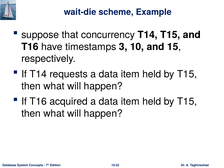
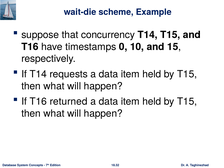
3: 3 -> 0 (123, 47)
acquired: acquired -> returned (69, 102)
